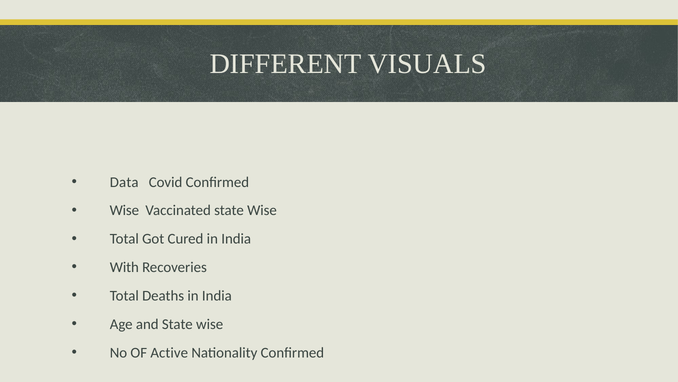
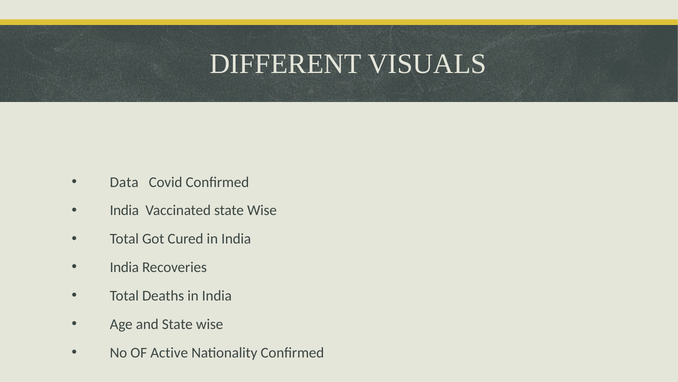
Wise: Wise -> India (124, 210)
With: With -> India (124, 267)
